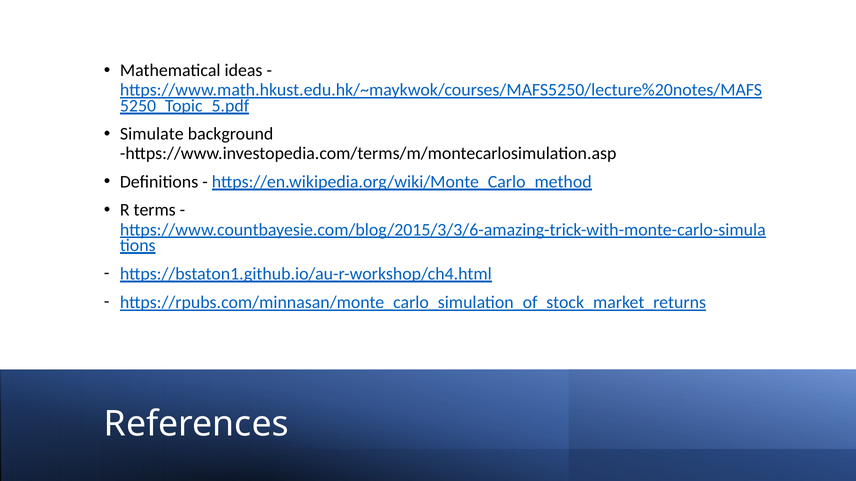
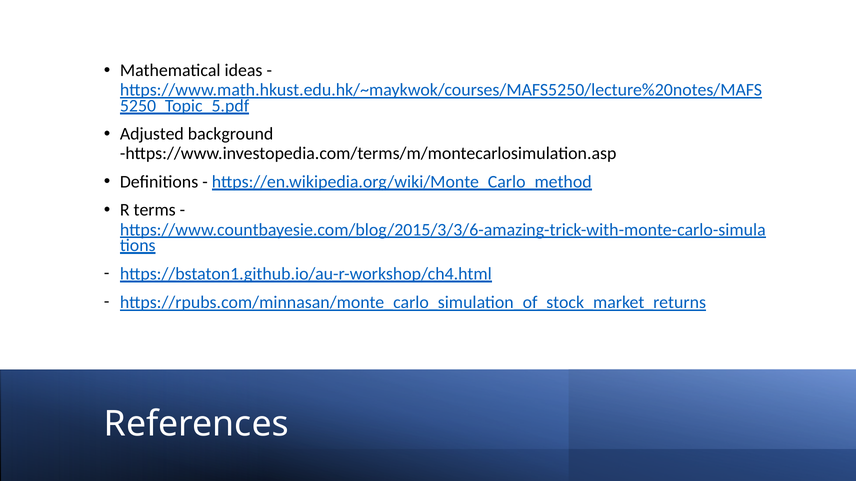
Simulate: Simulate -> Adjusted (152, 134)
